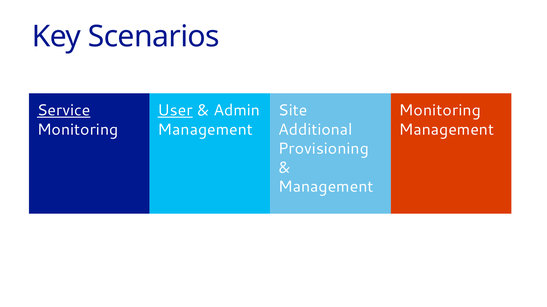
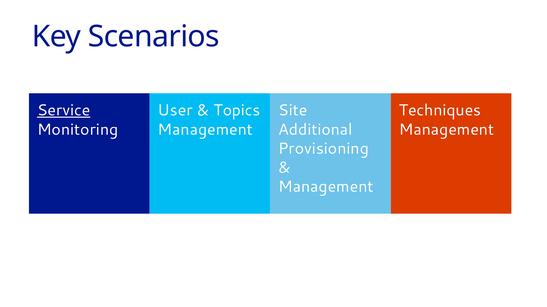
User underline: present -> none (175, 111)
Admin: Admin -> Topics (237, 111)
Monitoring: Monitoring -> Techniques (440, 111)
